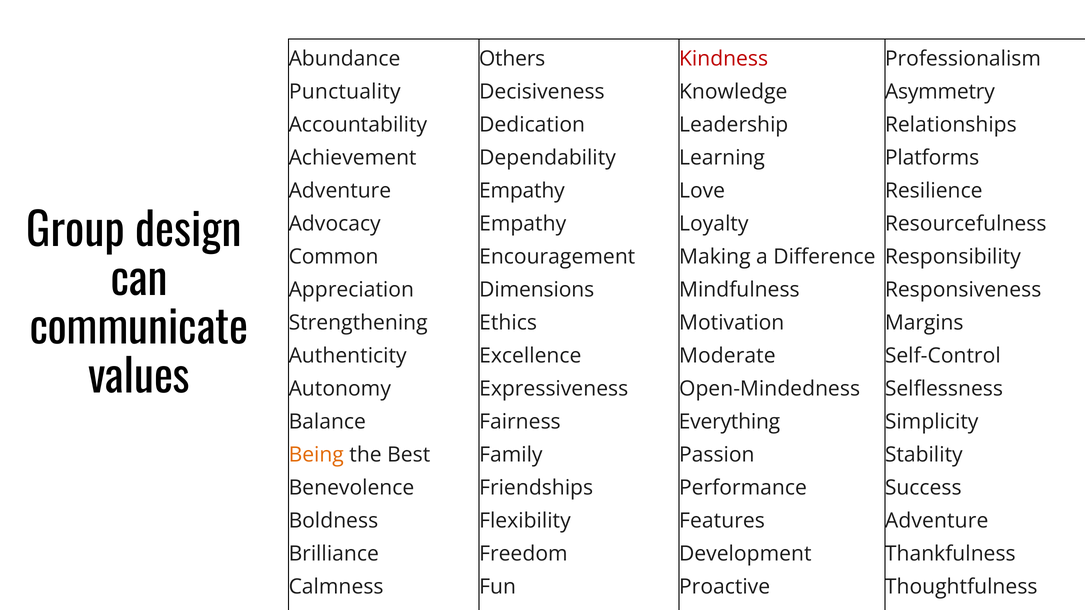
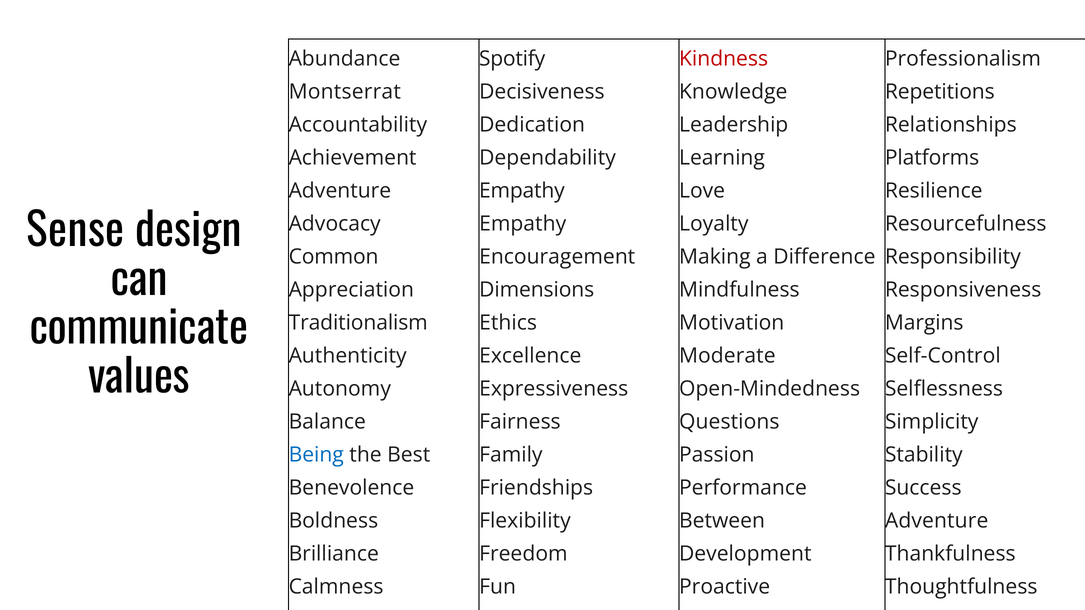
Others: Others -> Spotify (512, 59)
Punctuality: Punctuality -> Montserrat (345, 92)
Asymmetry: Asymmetry -> Repetitions (940, 92)
Group: Group -> Sense (75, 232)
Strengthening: Strengthening -> Traditionalism (358, 323)
Everything: Everything -> Questions (729, 422)
Being colour: orange -> blue (316, 455)
Features: Features -> Between (722, 521)
